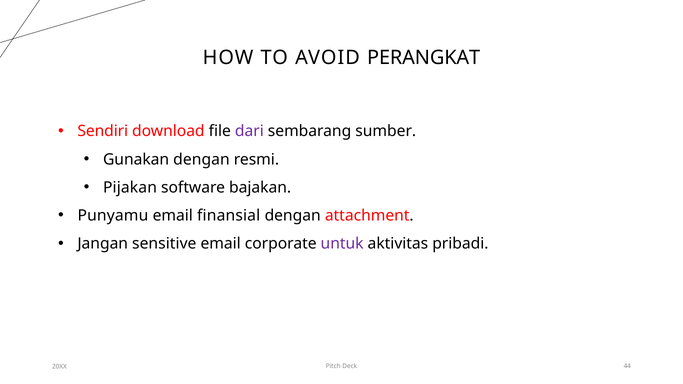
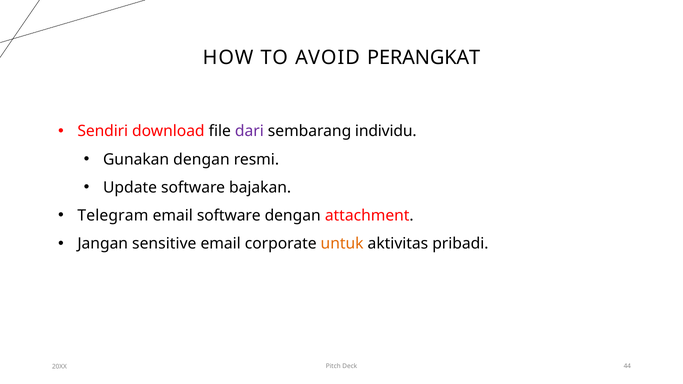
sumber: sumber -> individu (386, 131)
Pijakan: Pijakan -> Update (130, 188)
Punyamu: Punyamu -> Telegram (113, 216)
email finansial: finansial -> software (229, 216)
untuk colour: purple -> orange (342, 244)
